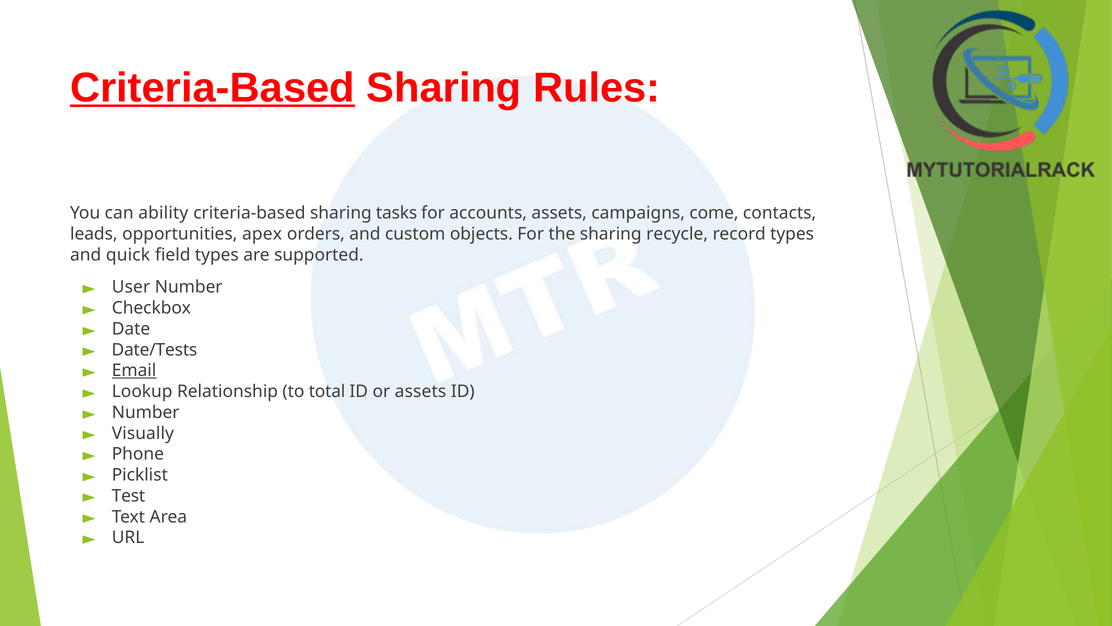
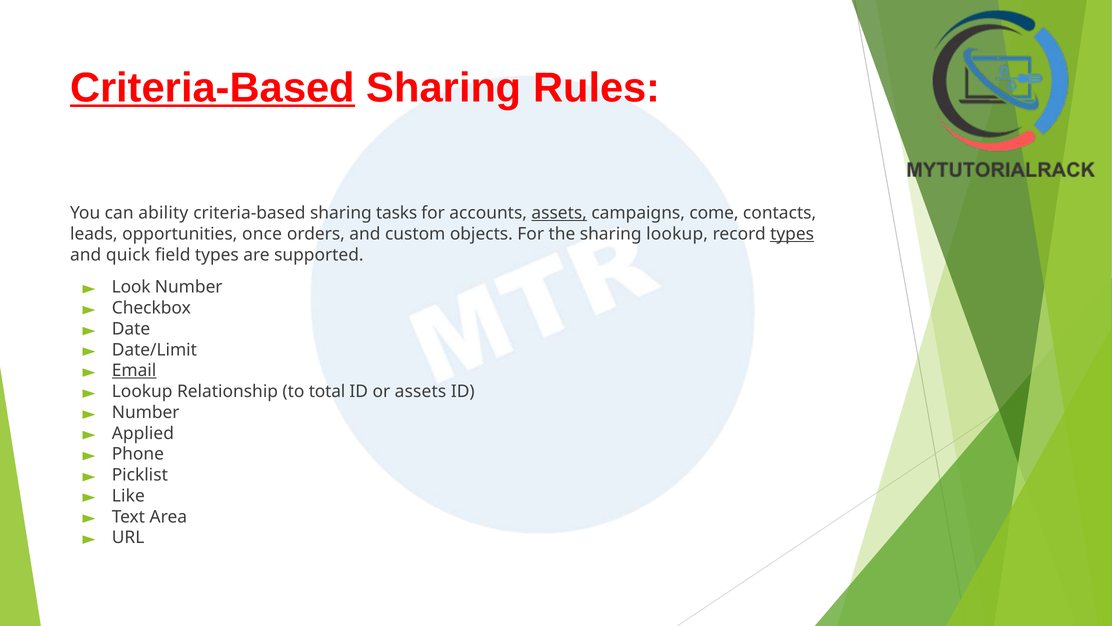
assets underline: none -> present (559, 213)
apex: apex -> once (262, 234)
sharing recycle: recycle -> lookup (677, 234)
types underline: none -> present (792, 234)
User: User -> Look (131, 287)
Date/Tests: Date/Tests -> Date/Limit (154, 350)
Visually: Visually -> Applied (143, 433)
Test: Test -> Like (128, 496)
